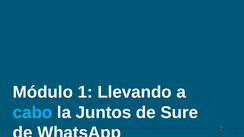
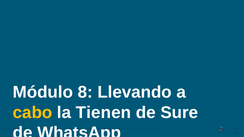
1: 1 -> 8 (85, 92)
cabo colour: light blue -> yellow (33, 113)
Juntos: Juntos -> Tienen (103, 113)
